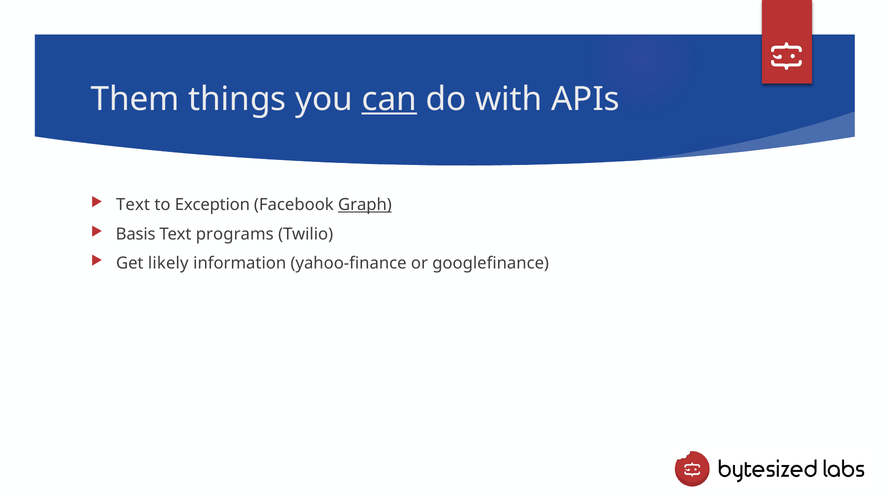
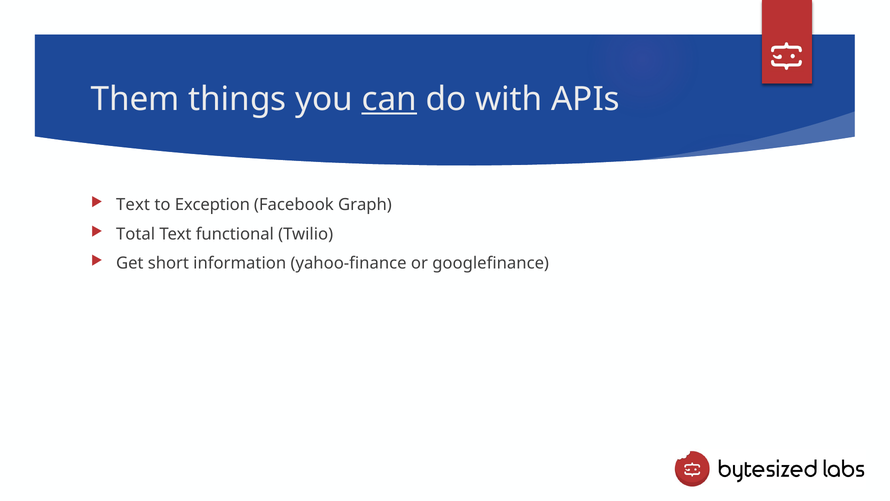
Graph underline: present -> none (365, 205)
Basis: Basis -> Total (136, 234)
programs: programs -> functional (235, 234)
likely: likely -> short (168, 263)
